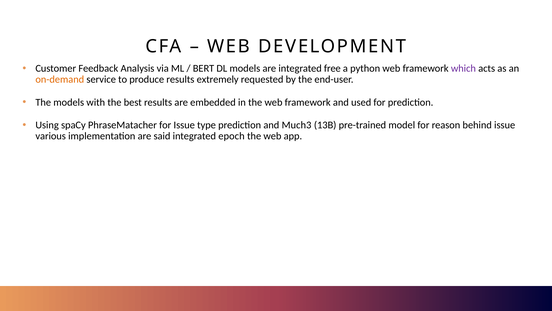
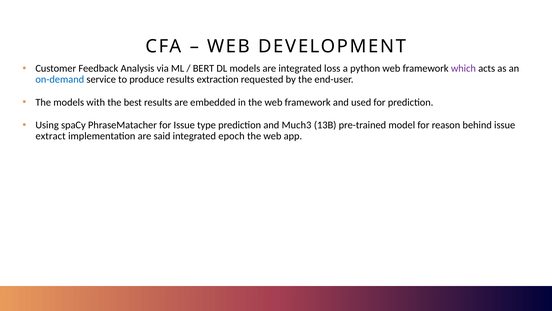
free: free -> loss (332, 68)
on-demand colour: orange -> blue (60, 79)
extremely: extremely -> extraction (218, 79)
various: various -> extract (51, 136)
